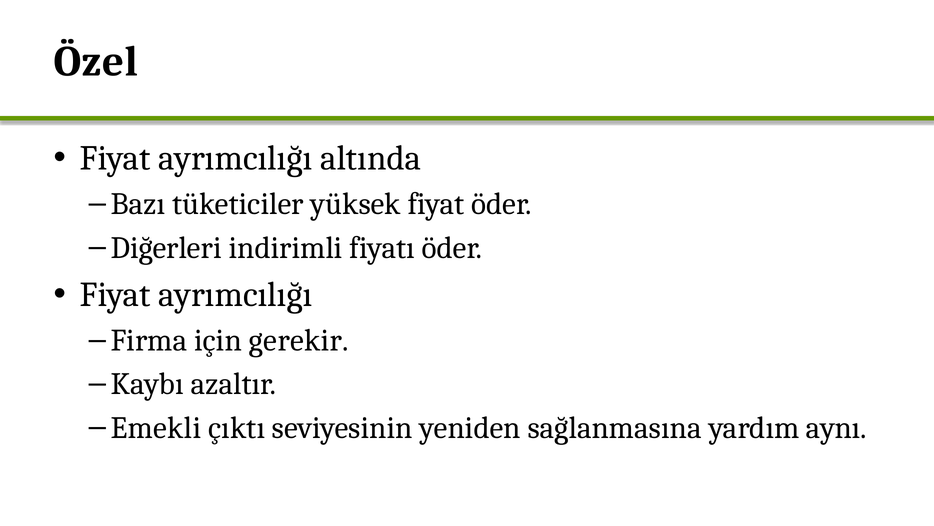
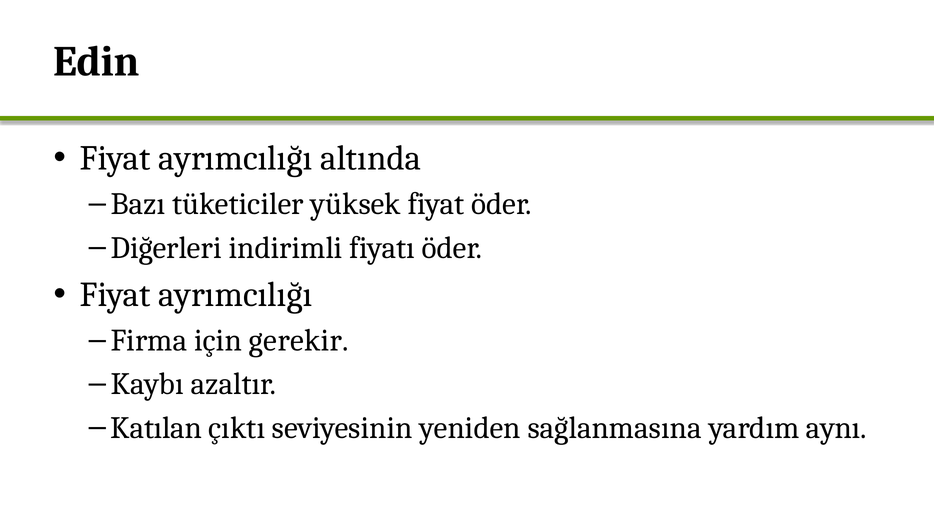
Özel: Özel -> Edin (96, 61)
Emekli: Emekli -> Katılan (156, 427)
